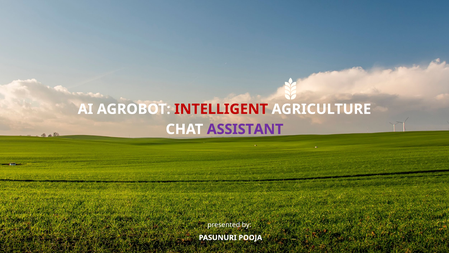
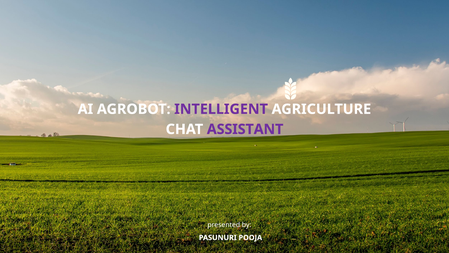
INTELLIGENT colour: red -> purple (221, 109)
